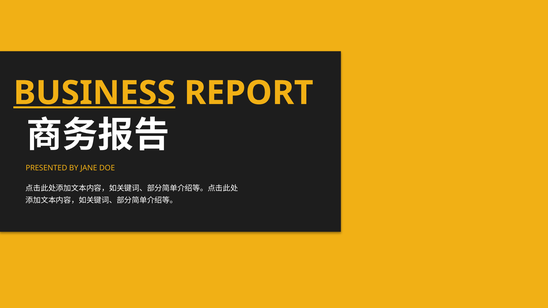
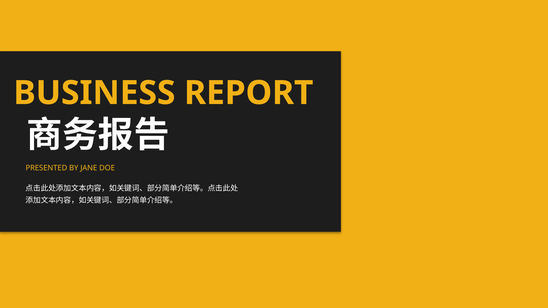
BUSINESS underline: present -> none (94, 93)
